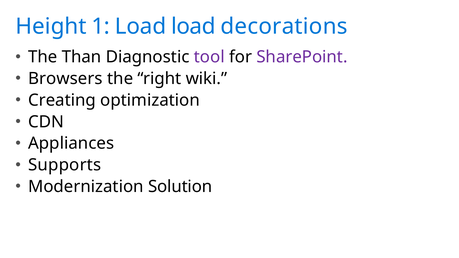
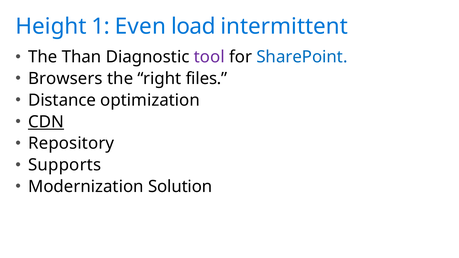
1 Load: Load -> Even (140, 26)
decorations: decorations -> intermittent (284, 26)
SharePoint colour: purple -> blue (302, 57)
wiki: wiki -> files (207, 79)
Creating: Creating -> Distance (62, 100)
CDN underline: none -> present (46, 122)
Appliances: Appliances -> Repository (71, 144)
